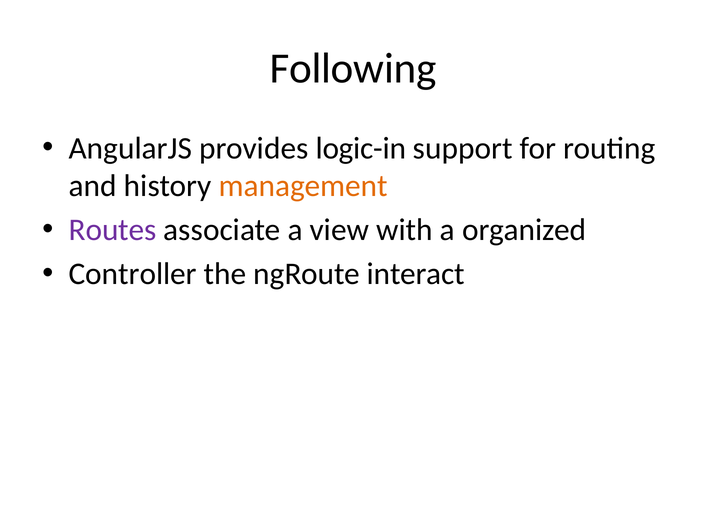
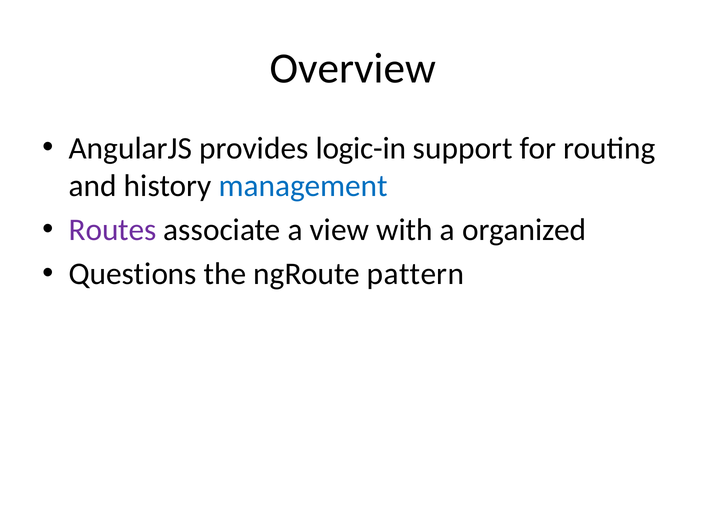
Following: Following -> Overview (353, 68)
management colour: orange -> blue (303, 186)
Controller: Controller -> Questions (133, 274)
interact: interact -> pattern (416, 274)
